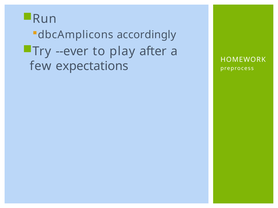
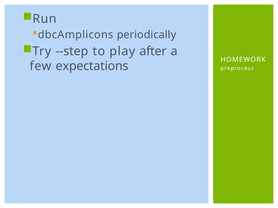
accordingly: accordingly -> periodically (146, 35)
--ever: --ever -> --step (72, 51)
